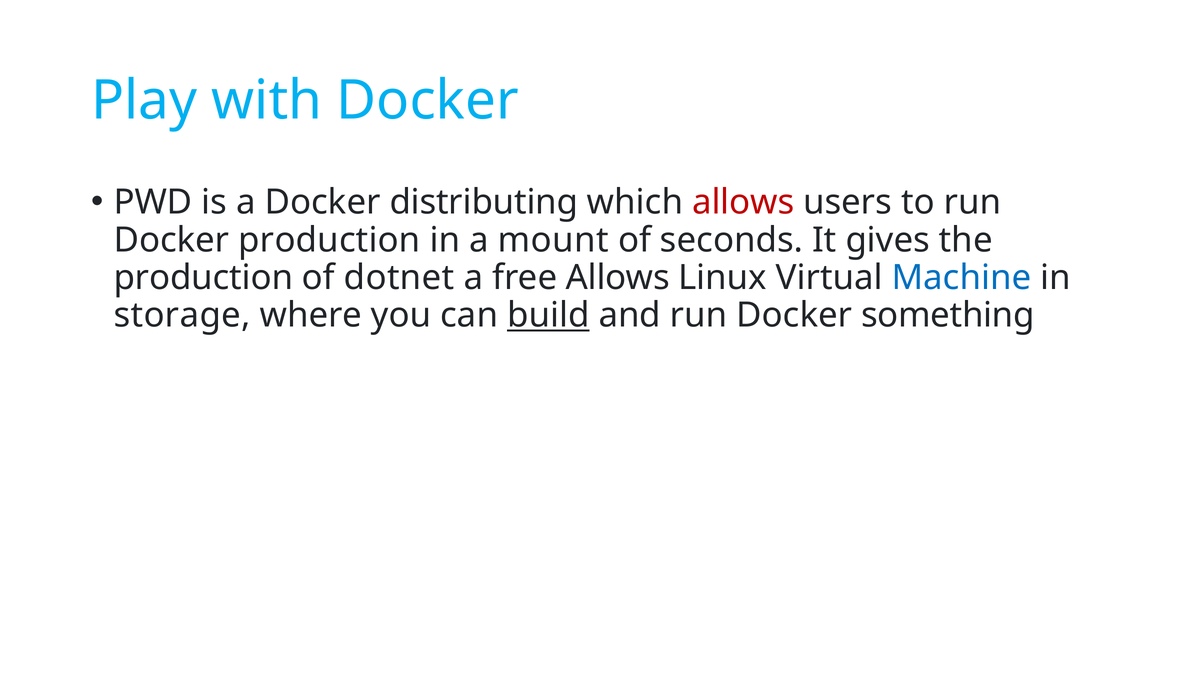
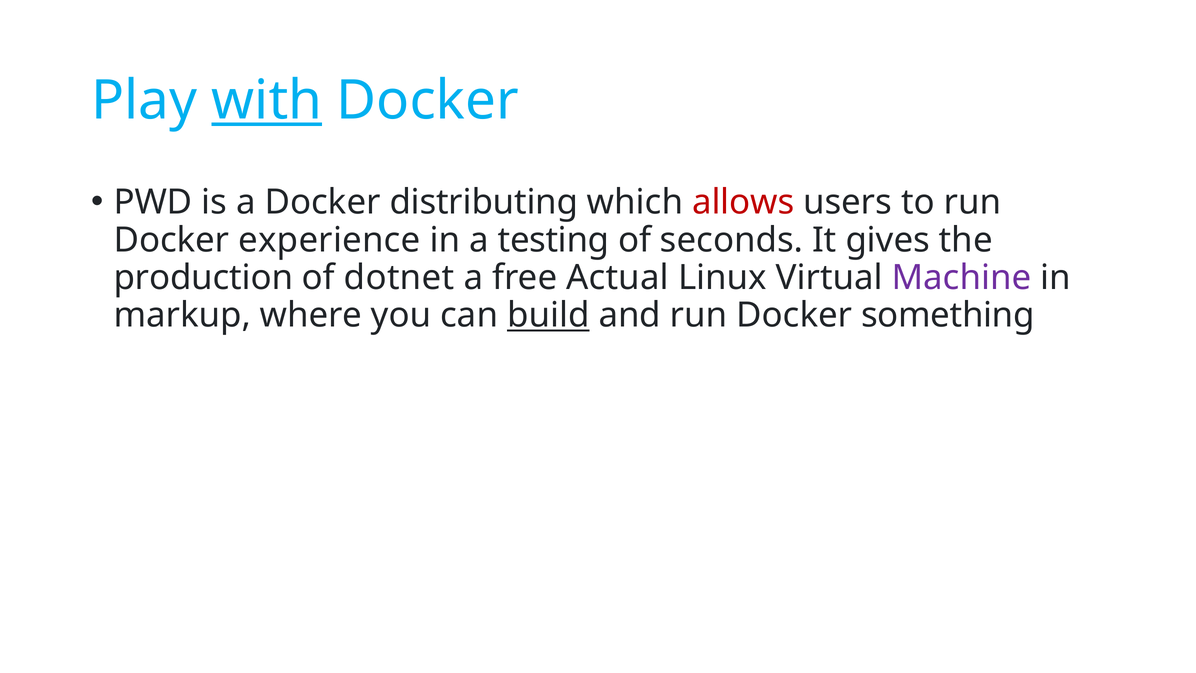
with underline: none -> present (267, 100)
Docker production: production -> experience (329, 240)
mount: mount -> testing (554, 240)
free Allows: Allows -> Actual (618, 278)
Machine colour: blue -> purple (962, 278)
storage: storage -> markup (182, 315)
